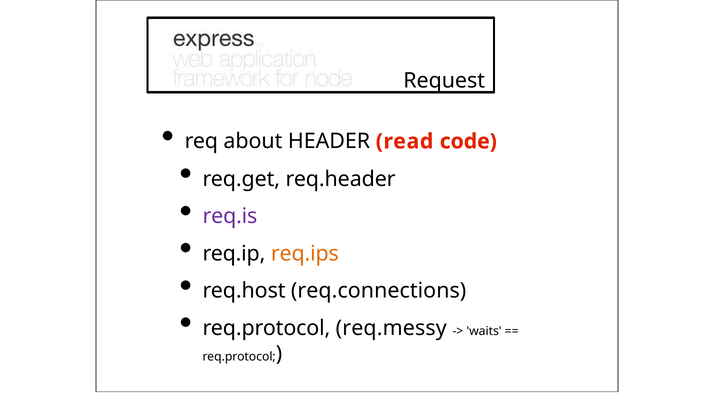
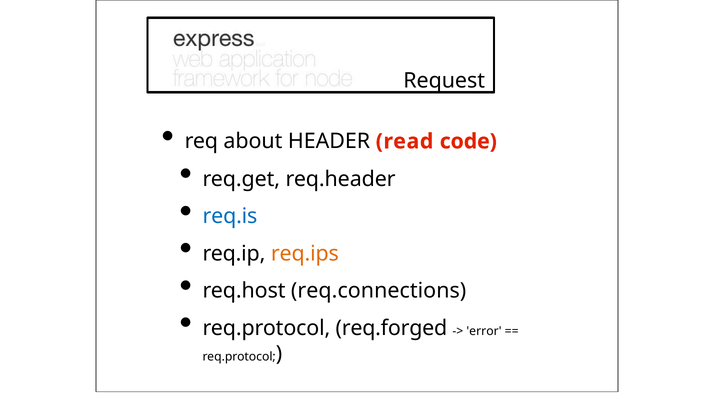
req.is colour: purple -> blue (230, 216)
req.messy: req.messy -> req.forged (391, 328)
waits: waits -> error (484, 331)
